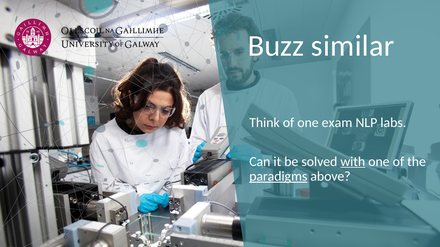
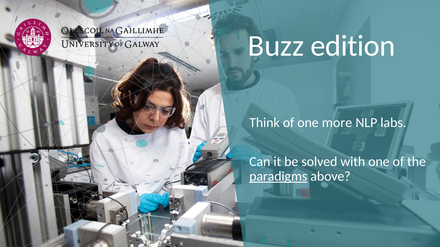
similar: similar -> edition (353, 46)
exam: exam -> more (337, 123)
with underline: present -> none (353, 162)
